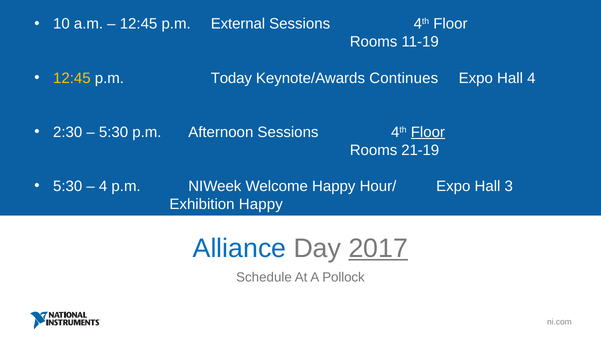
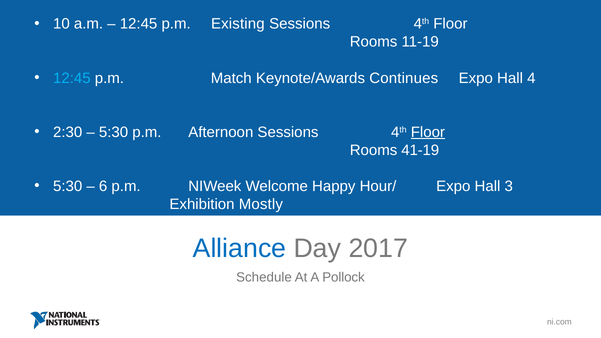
External: External -> Existing (238, 24)
12:45 colour: yellow -> light blue (72, 78)
Today: Today -> Match (231, 78)
21-19: 21-19 -> 41-19 (420, 150)
4: 4 -> 6 (103, 186)
Exhibition Happy: Happy -> Mostly (261, 204)
2017 underline: present -> none (378, 248)
